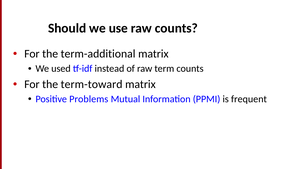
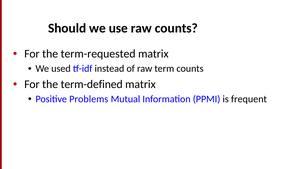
term-additional: term-additional -> term-requested (98, 54)
term-toward: term-toward -> term-defined (92, 84)
